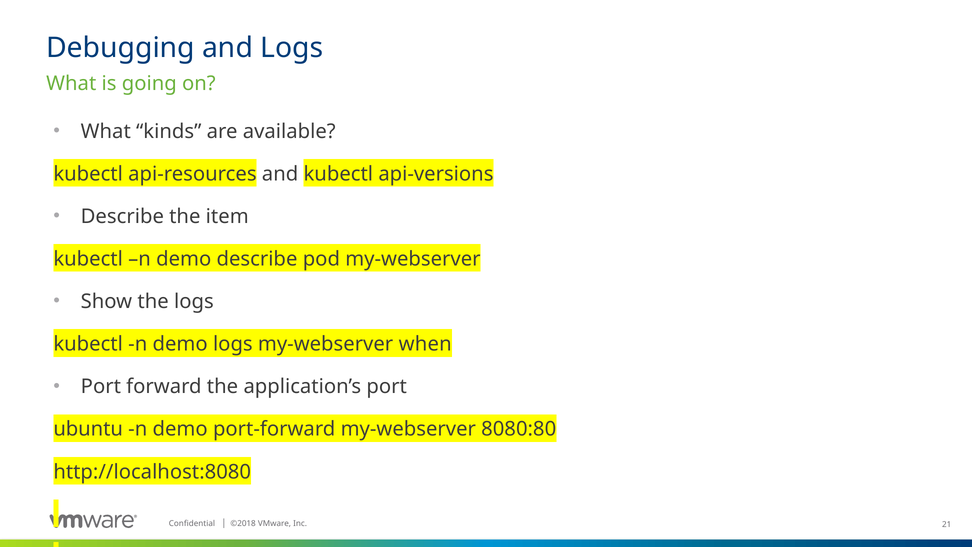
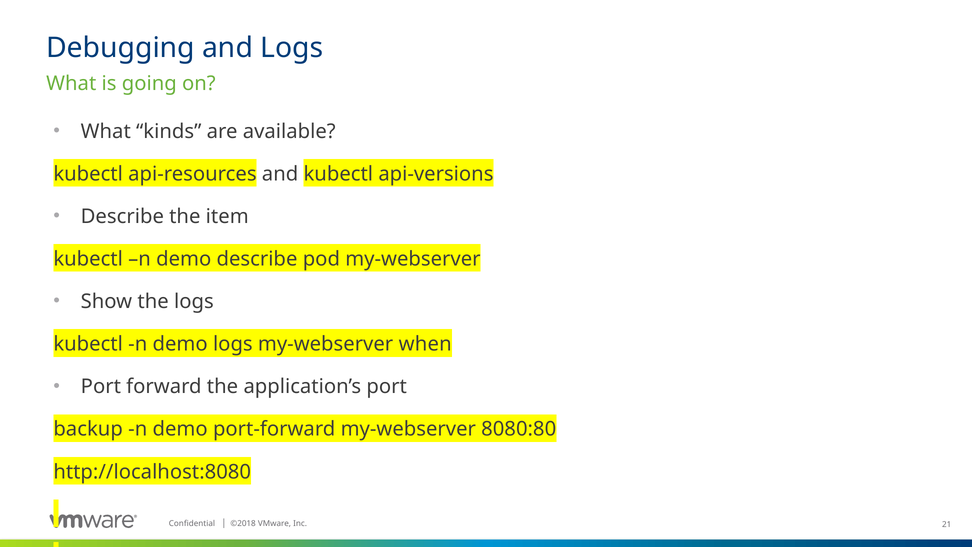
ubuntu: ubuntu -> backup (88, 429)
